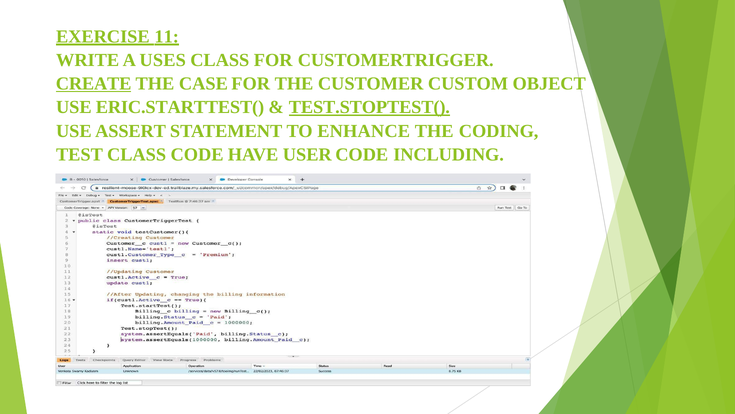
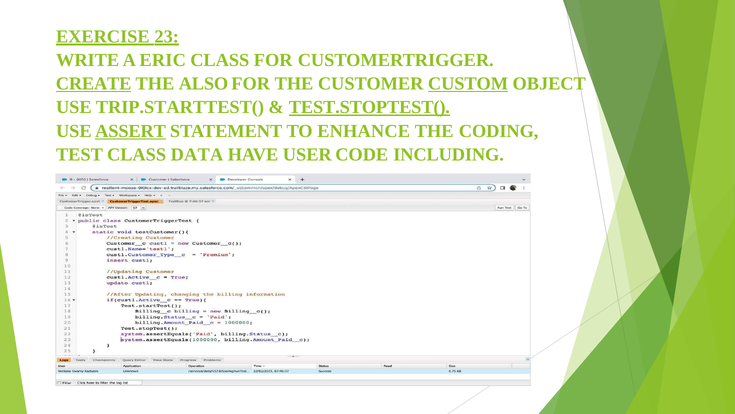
11: 11 -> 23 (167, 36)
USES: USES -> ERIC (163, 60)
CASE: CASE -> ALSO (204, 84)
CUSTOM underline: none -> present (468, 84)
ERIC.STARTTEST(: ERIC.STARTTEST( -> TRIP.STARTTEST( (180, 107)
ASSERT underline: none -> present (131, 131)
CLASS CODE: CODE -> DATA (197, 154)
